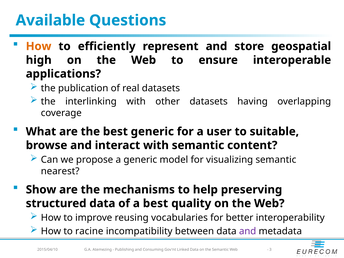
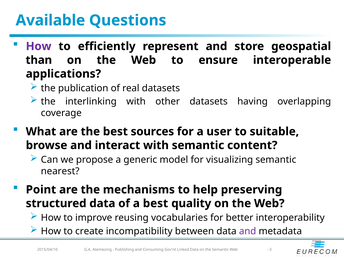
How colour: orange -> purple (39, 46)
high: high -> than (39, 60)
best generic: generic -> sources (152, 132)
Show: Show -> Point (41, 190)
racine: racine -> create (89, 231)
